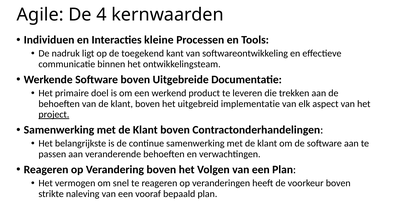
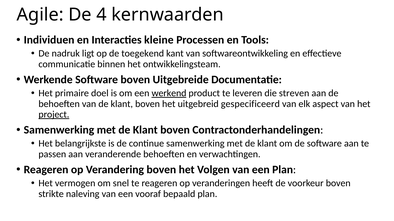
werkend underline: none -> present (169, 93)
trekken: trekken -> streven (294, 93)
implementatie: implementatie -> gespecificeerd (250, 104)
